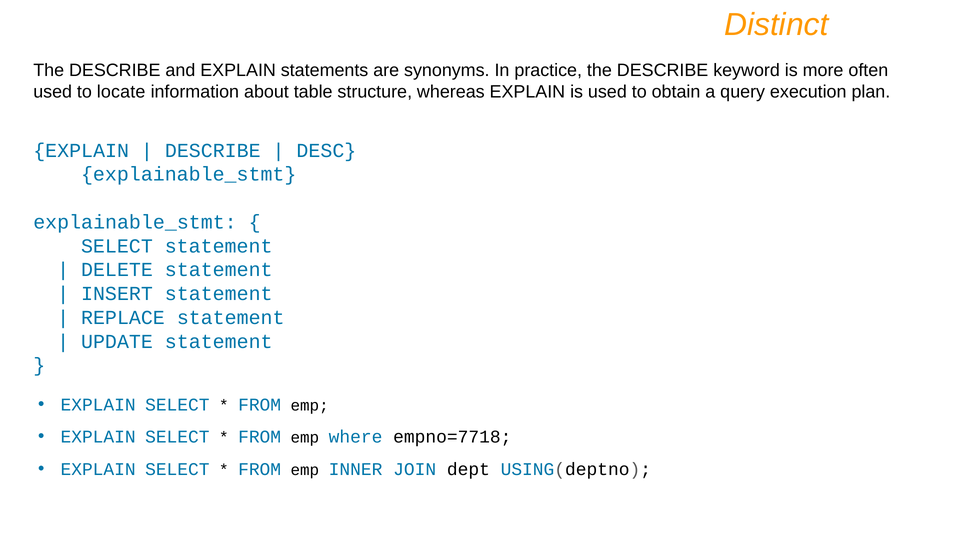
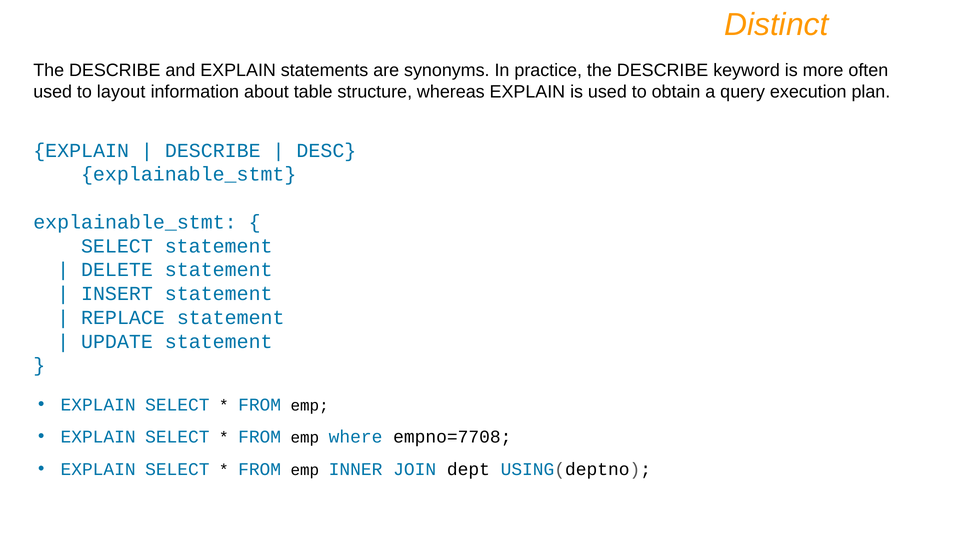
locate: locate -> layout (121, 92)
empno=7718: empno=7718 -> empno=7708 (452, 437)
